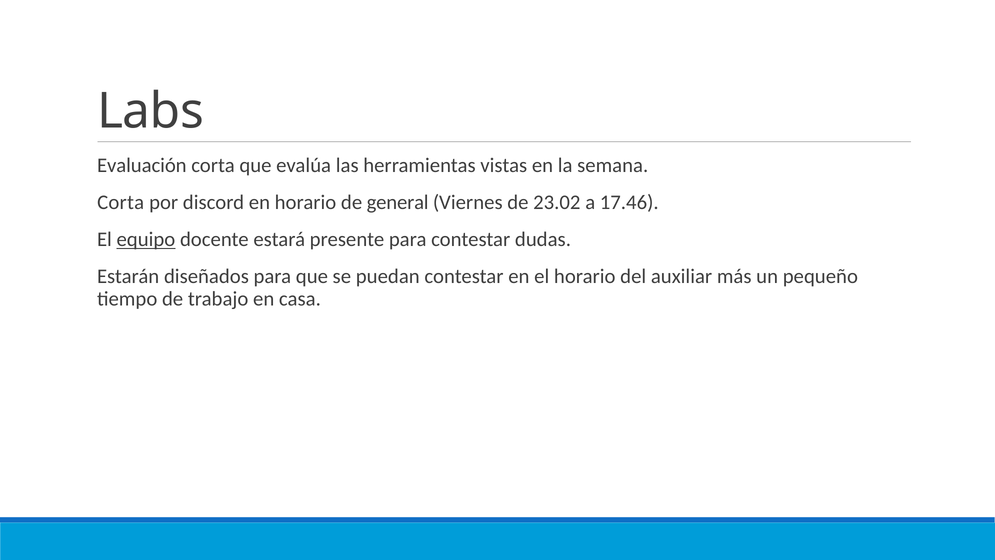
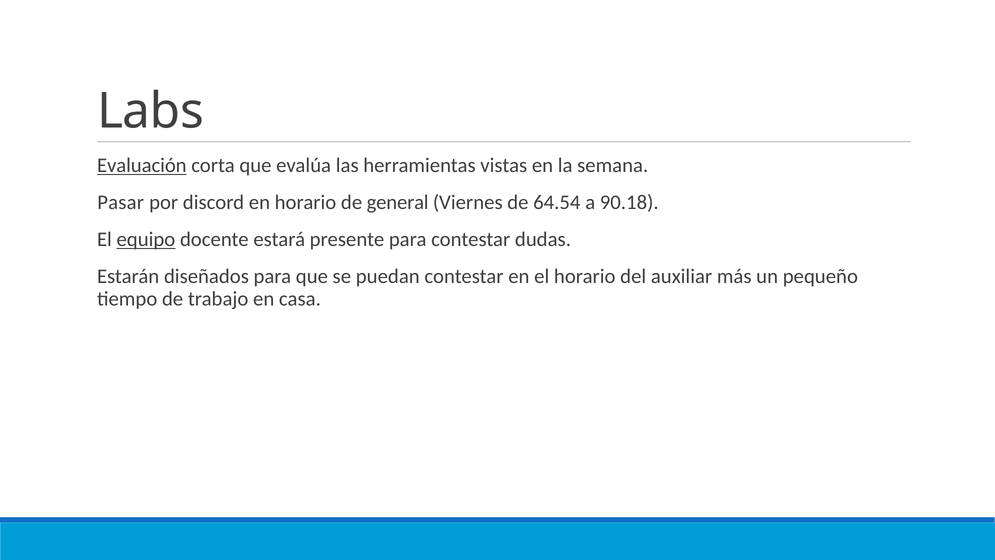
Evaluación underline: none -> present (142, 165)
Corta: Corta -> Pasar (121, 202)
23.02: 23.02 -> 64.54 (557, 202)
17.46: 17.46 -> 90.18 (629, 202)
